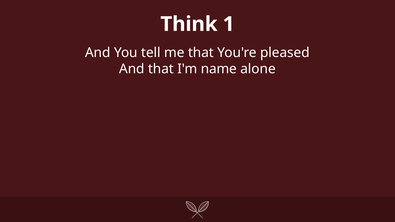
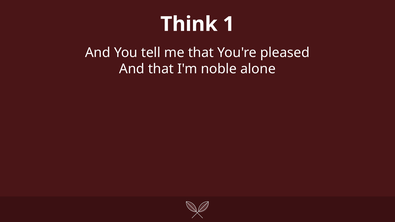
name: name -> noble (219, 69)
